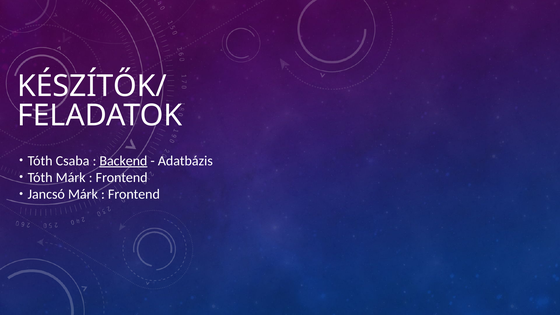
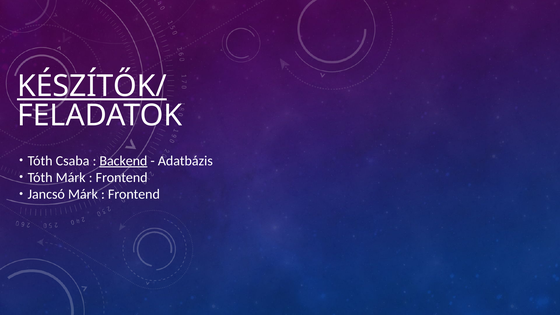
KÉSZÍTŐK/ underline: none -> present (92, 86)
